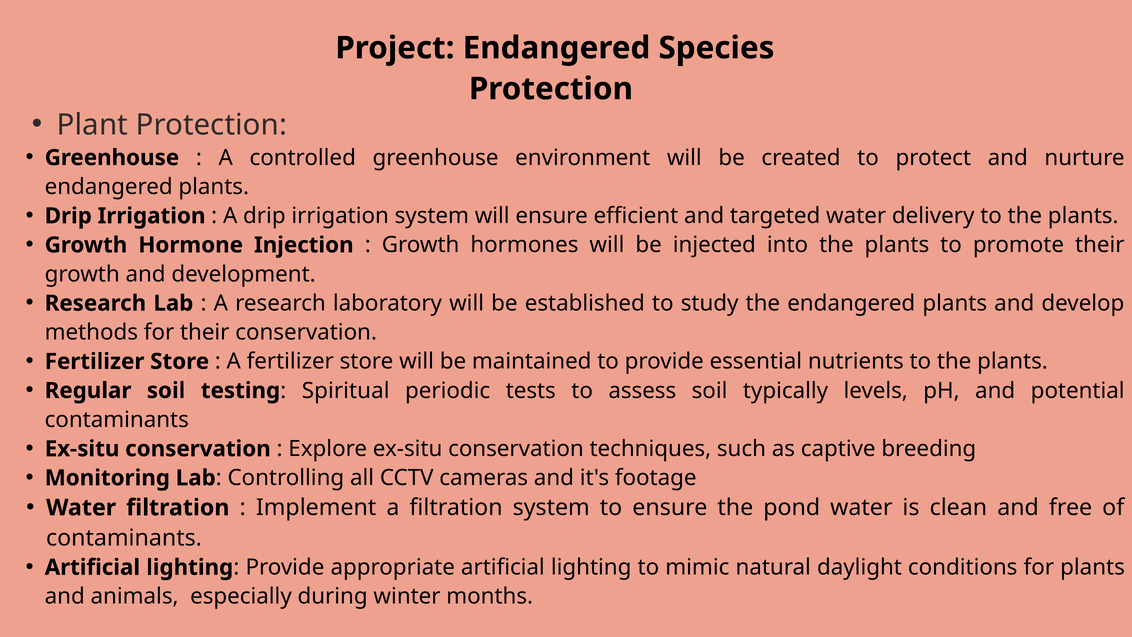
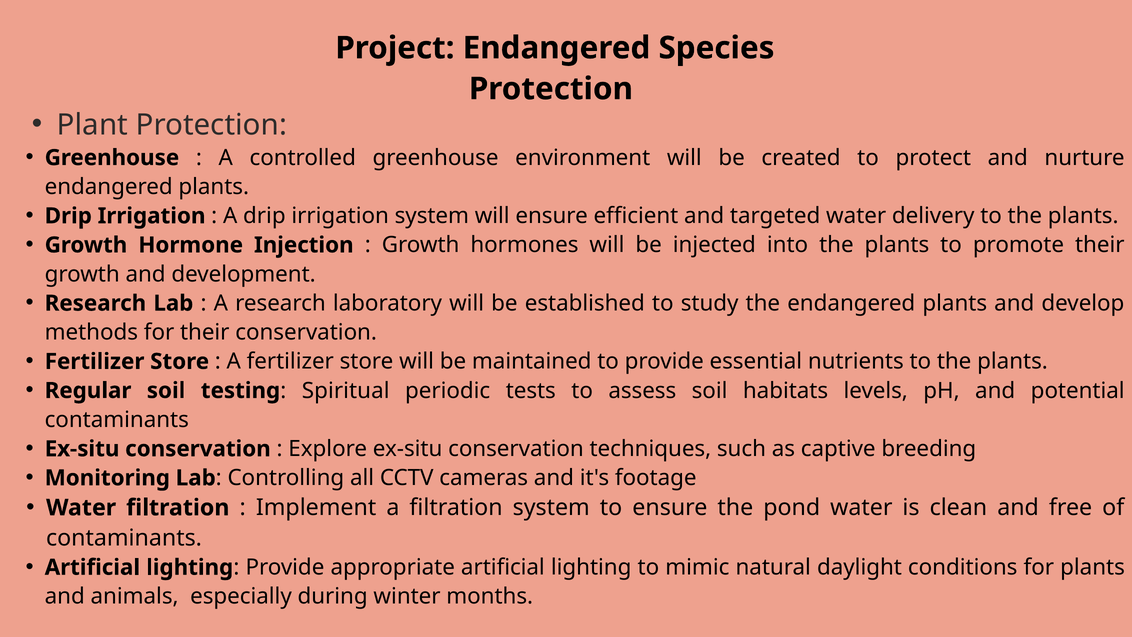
typically: typically -> habitats (786, 390)
